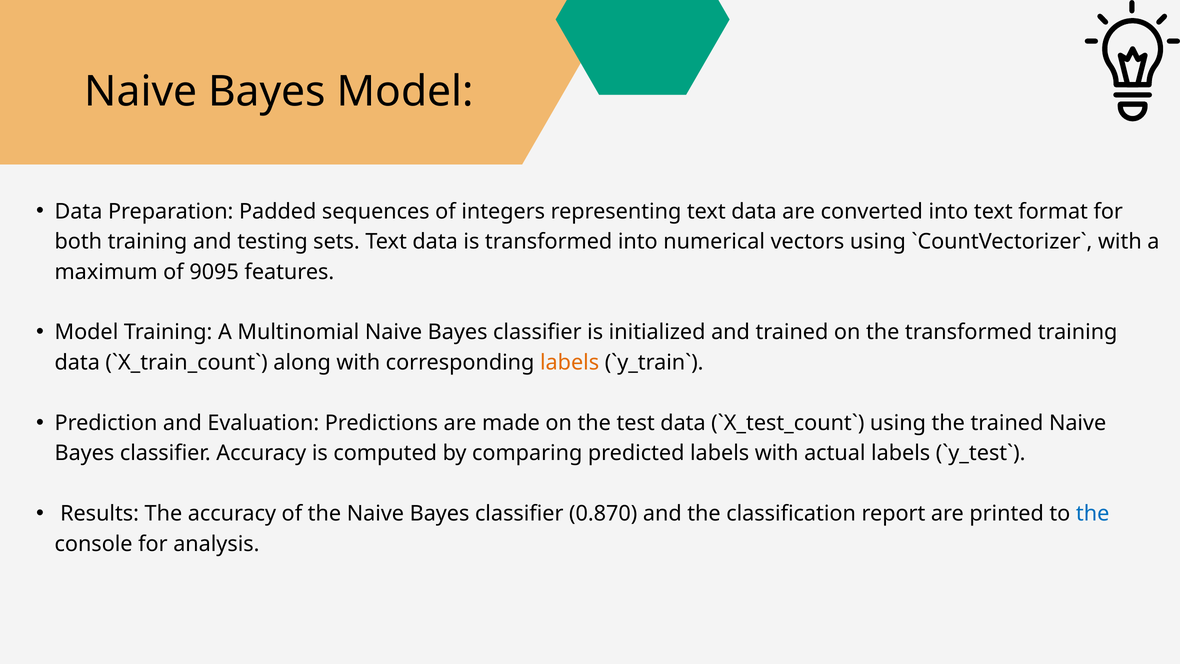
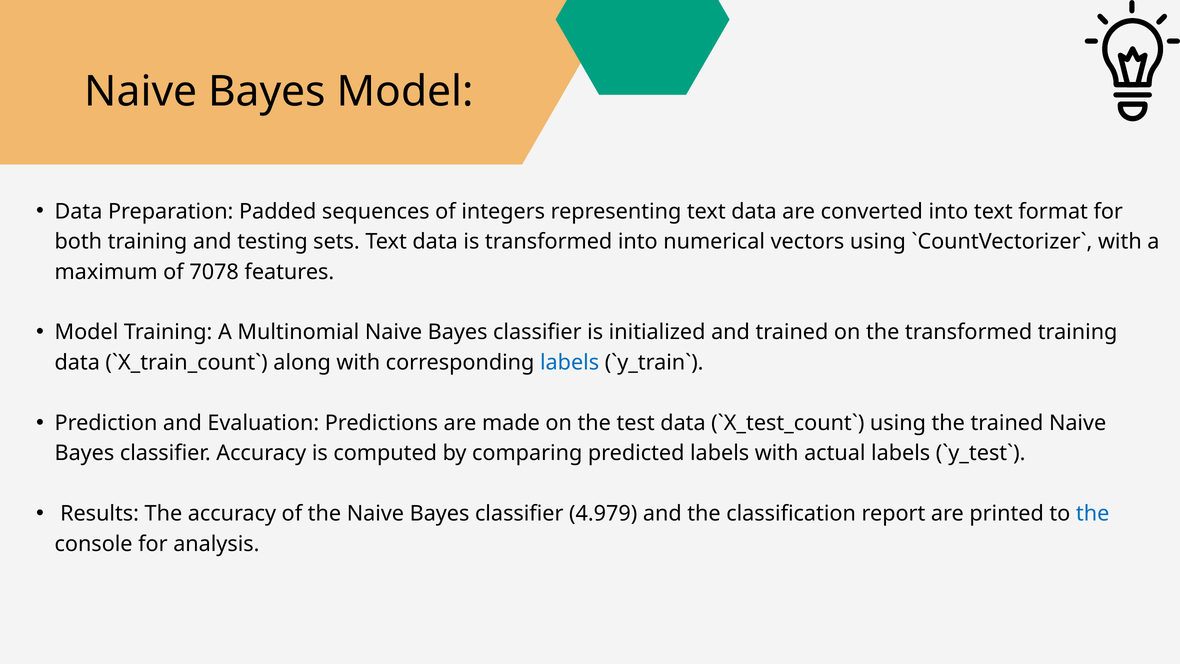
9095: 9095 -> 7078 (214, 272)
labels colour: orange -> blue (570, 362)
0.870: 0.870 -> 4.979 (603, 514)
